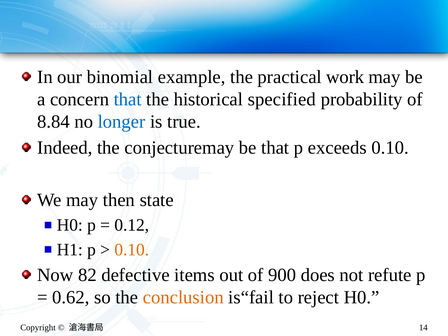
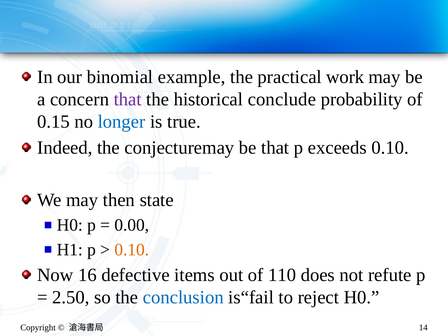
that colour: blue -> purple (128, 99)
specified: specified -> conclude (282, 99)
8.84: 8.84 -> 0.15 (53, 122)
0.12: 0.12 -> 0.00 (132, 225)
82: 82 -> 16 (87, 275)
900: 900 -> 110 (282, 275)
0.62: 0.62 -> 2.50 (71, 297)
conclusion colour: orange -> blue (183, 297)
